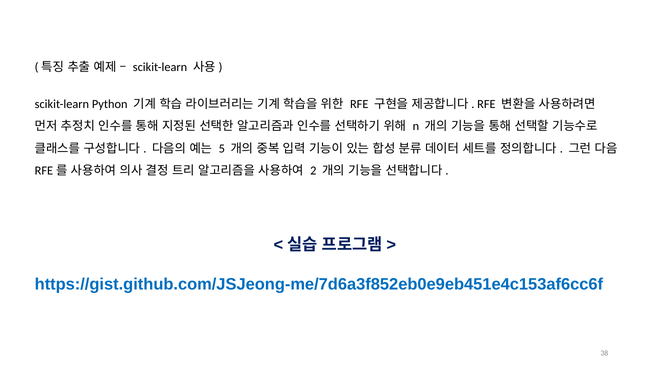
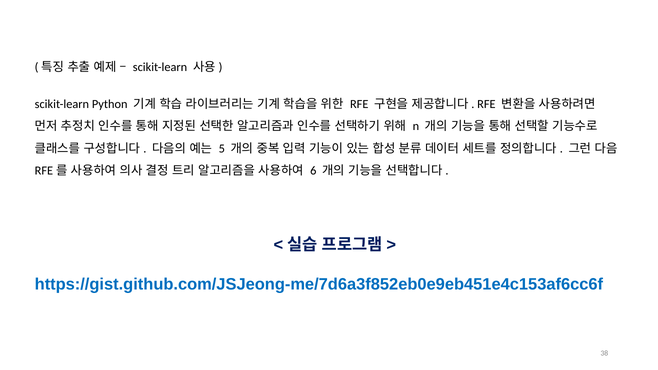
2: 2 -> 6 (313, 171)
